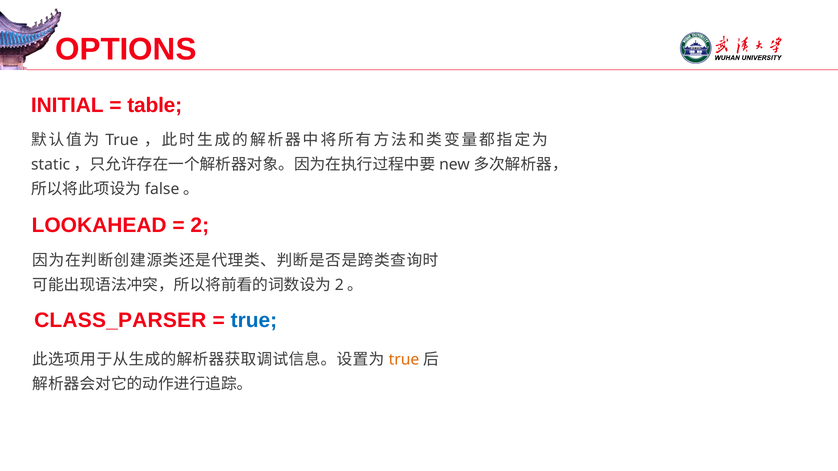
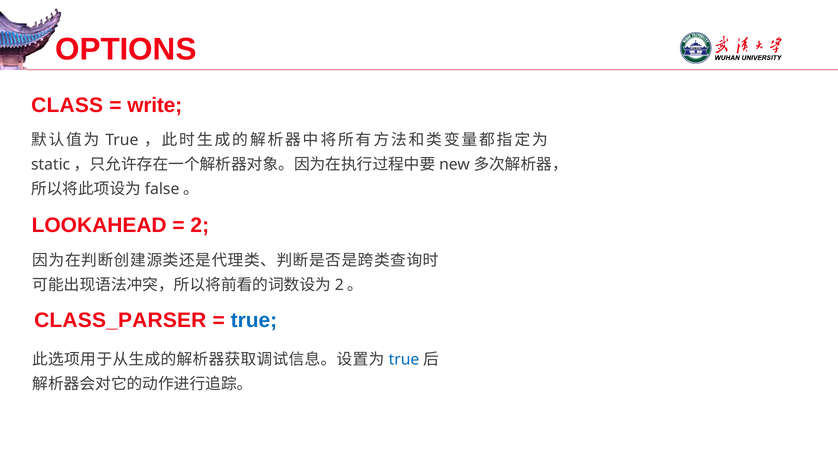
INITIAL: INITIAL -> CLASS (67, 105)
table: table -> write (155, 105)
true colour: orange -> blue (404, 360)
